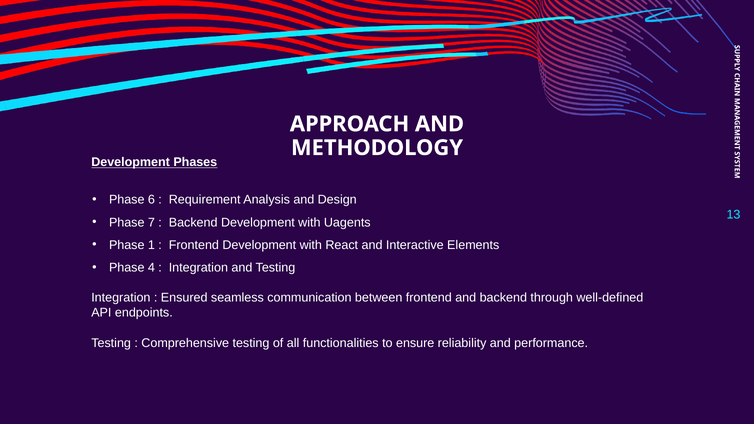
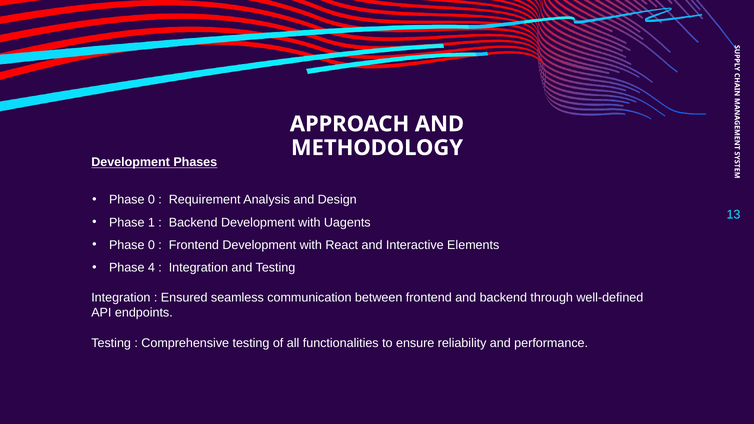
6: 6 -> 0 (151, 200)
7: 7 -> 1 (151, 222)
1: 1 -> 0 (151, 245)
